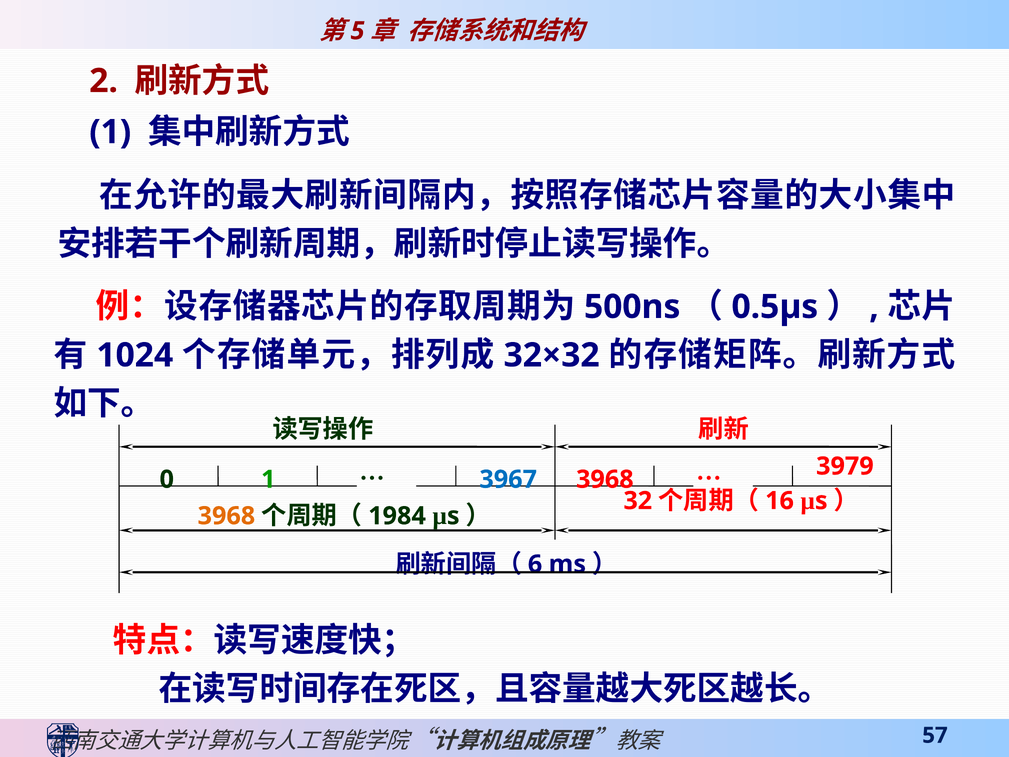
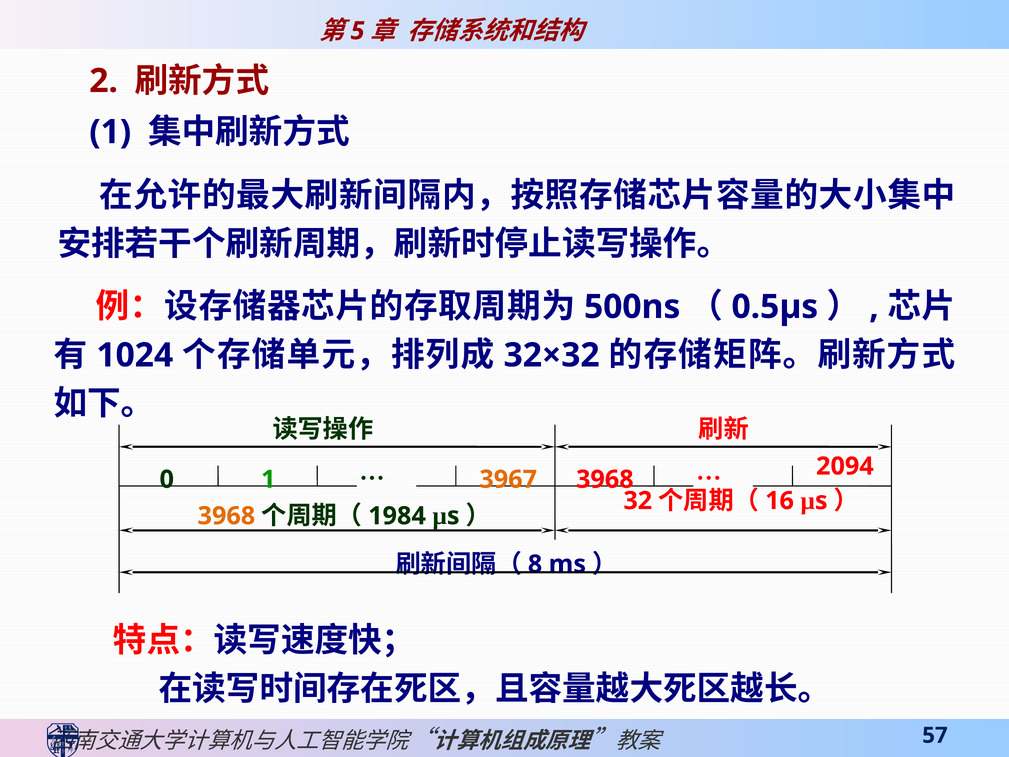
3979: 3979 -> 2094 (845, 466)
3967 colour: blue -> orange (508, 479)
6: 6 -> 8 (535, 564)
